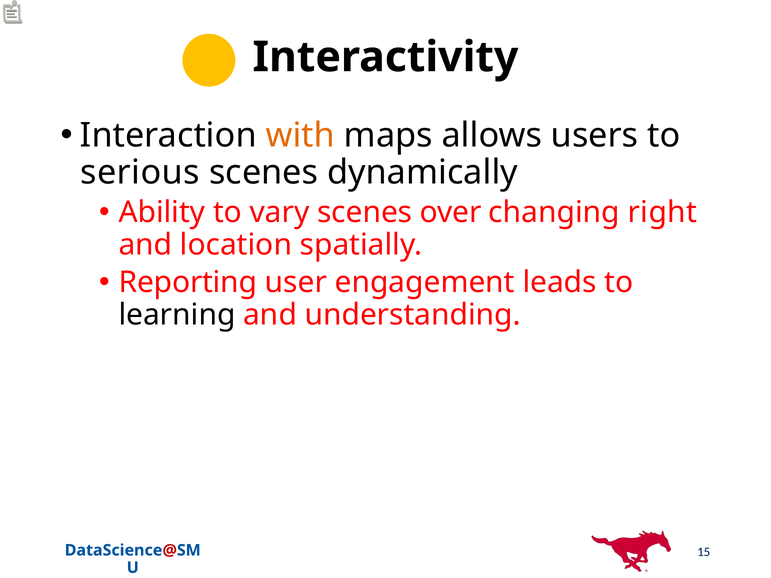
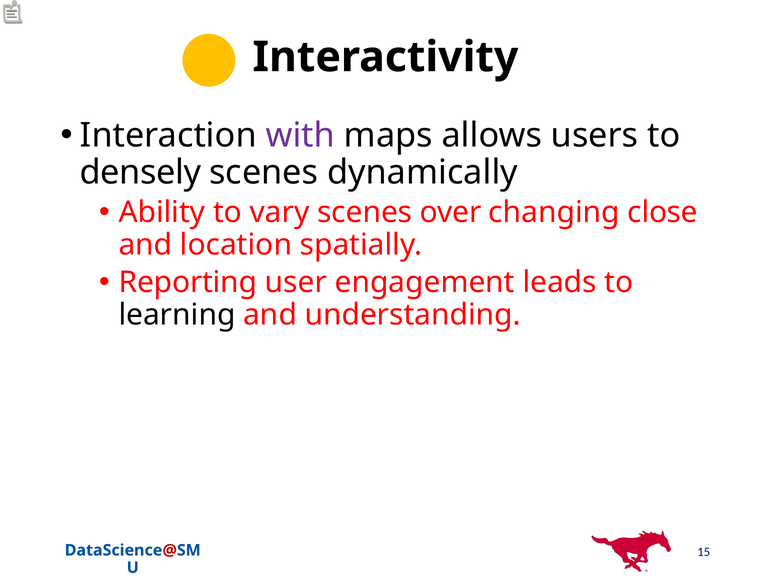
with colour: orange -> purple (300, 135)
serious: serious -> densely (140, 173)
right: right -> close (663, 213)
